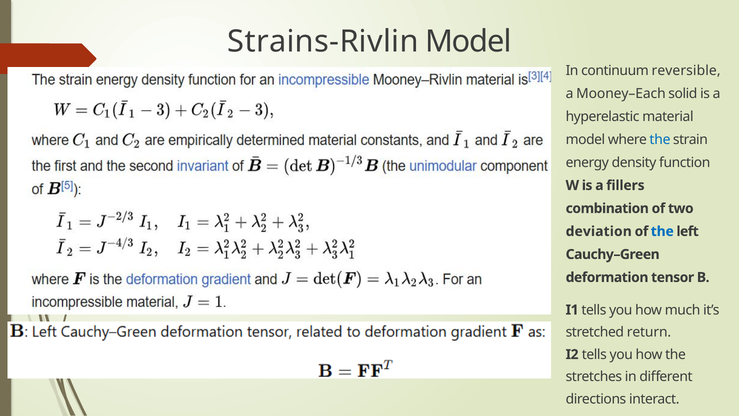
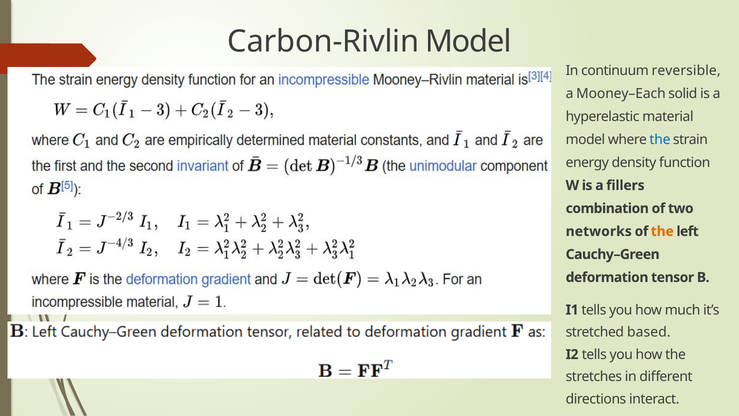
Strains-Rivlin: Strains-Rivlin -> Carbon-Rivlin (323, 42)
deviation: deviation -> networks (599, 231)
the colour: blue -> orange (662, 231)
return: return -> based (649, 332)
